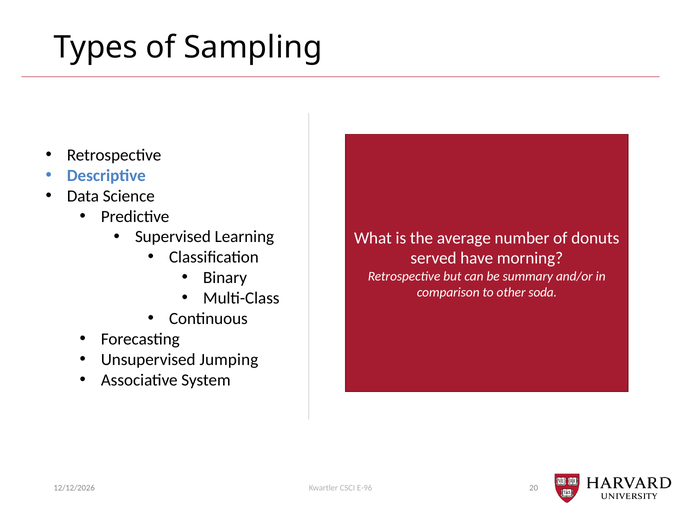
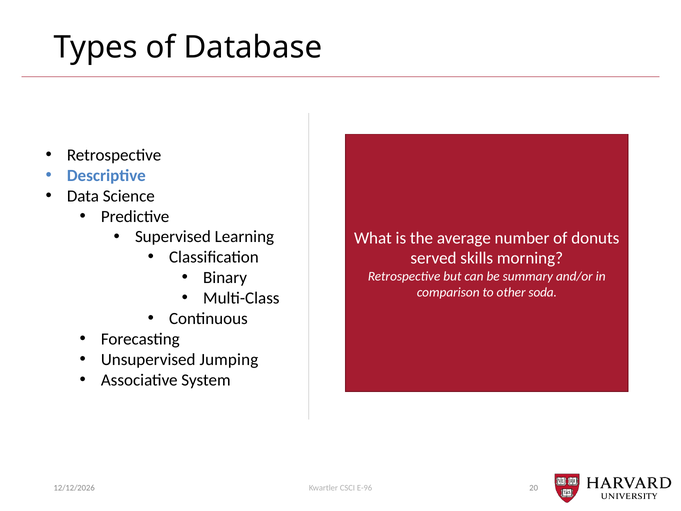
Sampling: Sampling -> Database (253, 47)
have: have -> skills (477, 258)
